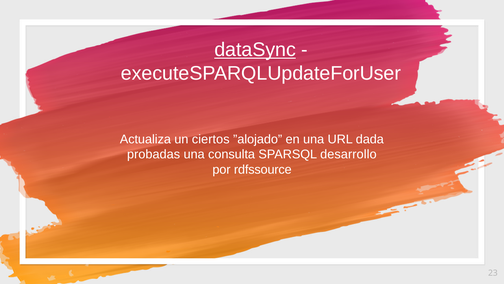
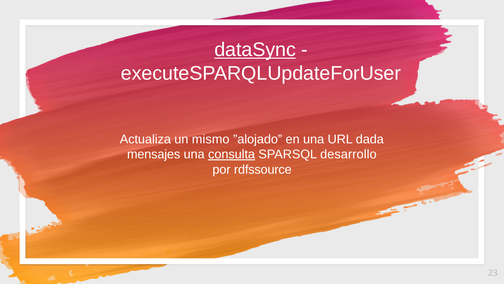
ciertos: ciertos -> mismo (211, 139)
probadas: probadas -> mensajes (154, 154)
consulta underline: none -> present (232, 154)
